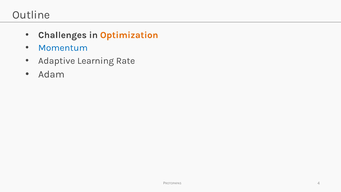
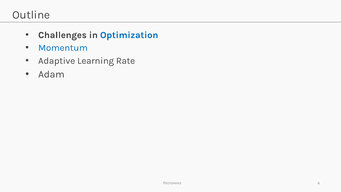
Optimization colour: orange -> blue (129, 35)
